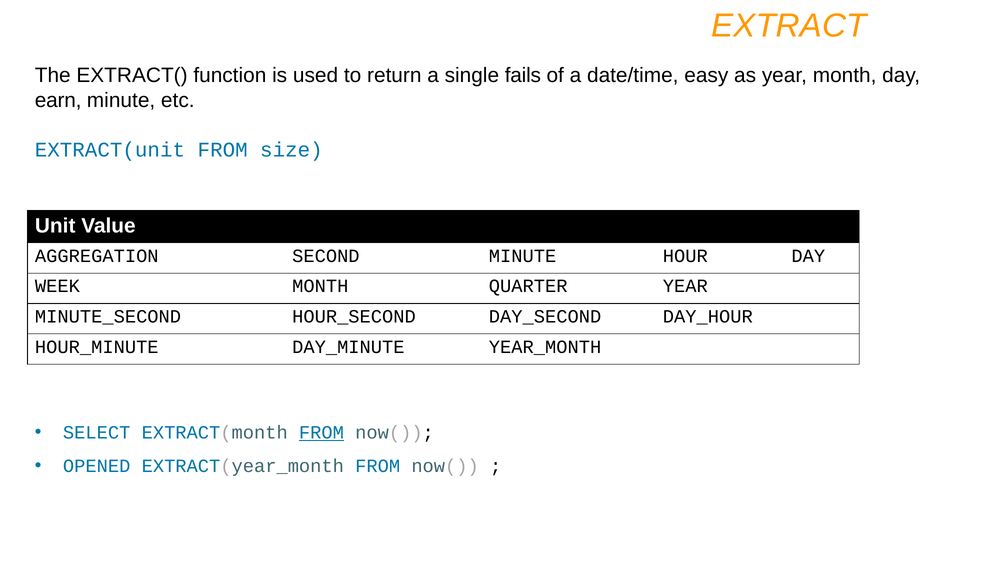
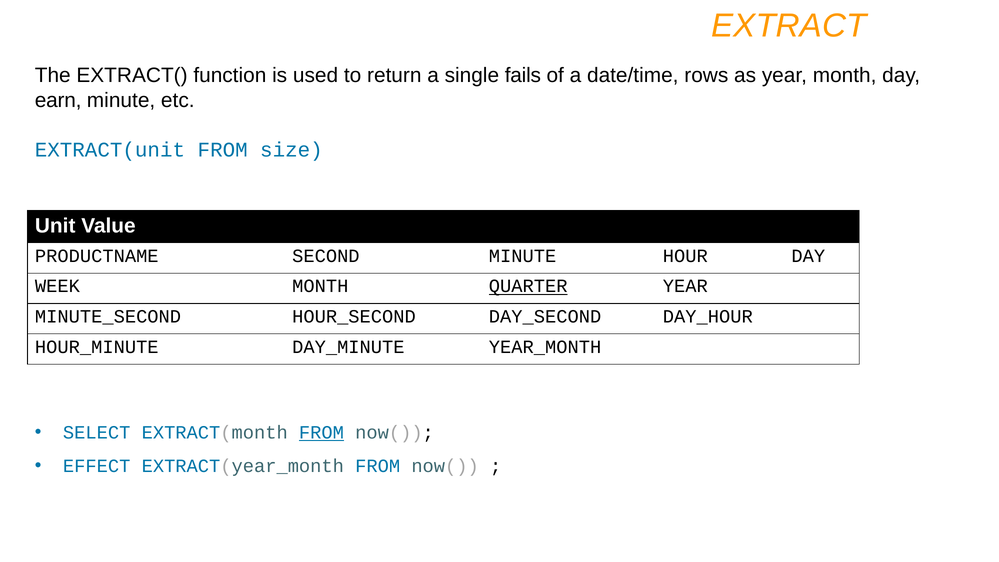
easy: easy -> rows (706, 75)
AGGREGATION: AGGREGATION -> PRODUCTNAME (97, 256)
QUARTER underline: none -> present (528, 286)
OPENED: OPENED -> EFFECT (97, 466)
